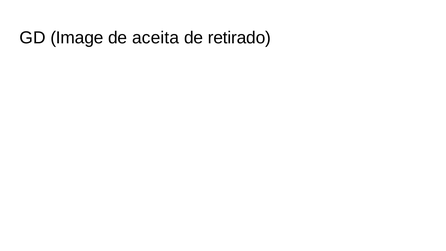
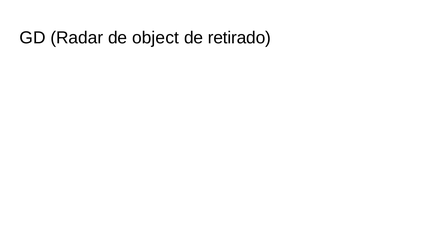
Image: Image -> Radar (77, 38)
aceita: aceita -> object (156, 38)
